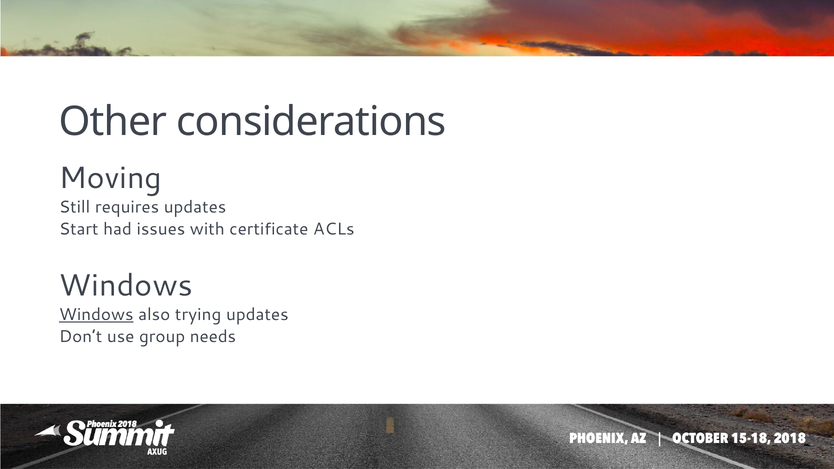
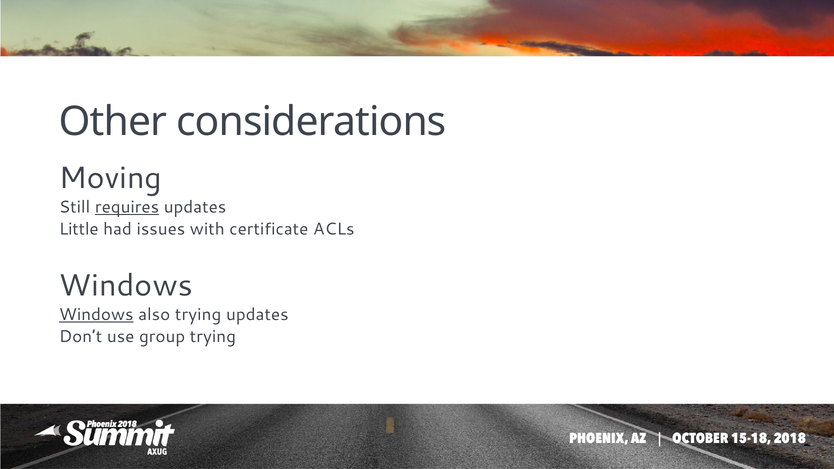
requires underline: none -> present (127, 207)
Start: Start -> Little (79, 229)
group needs: needs -> trying (213, 336)
